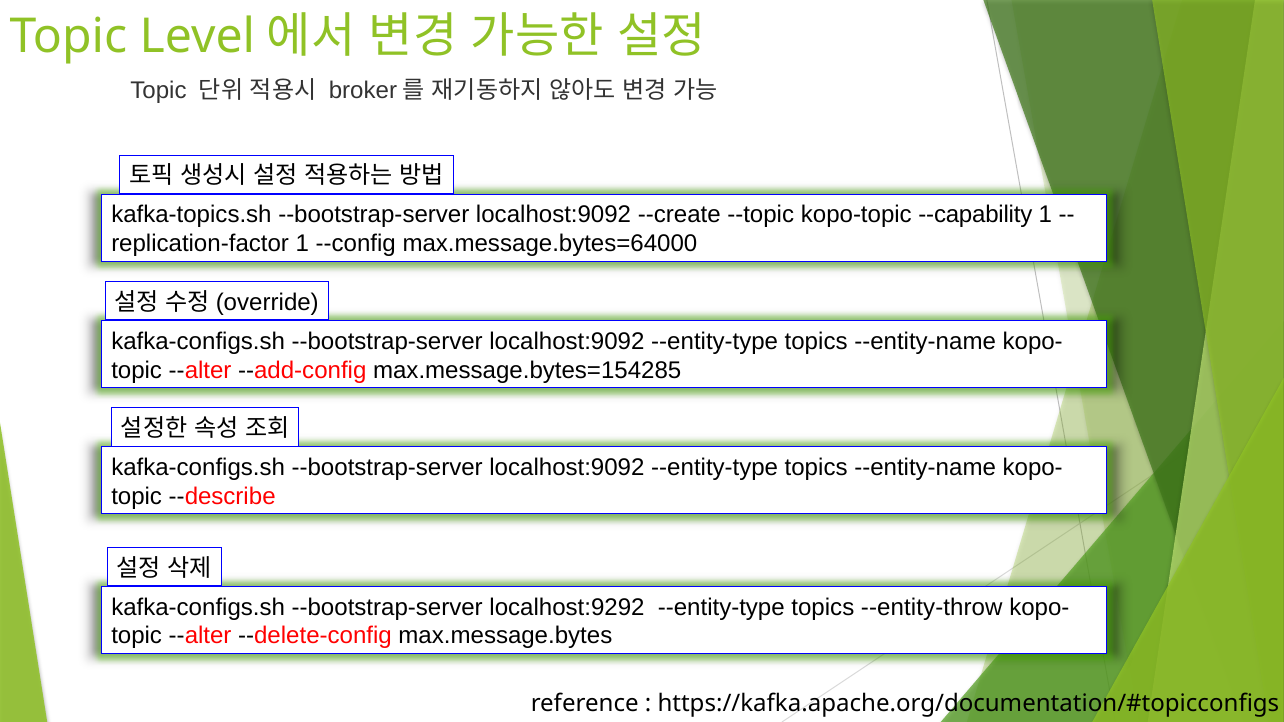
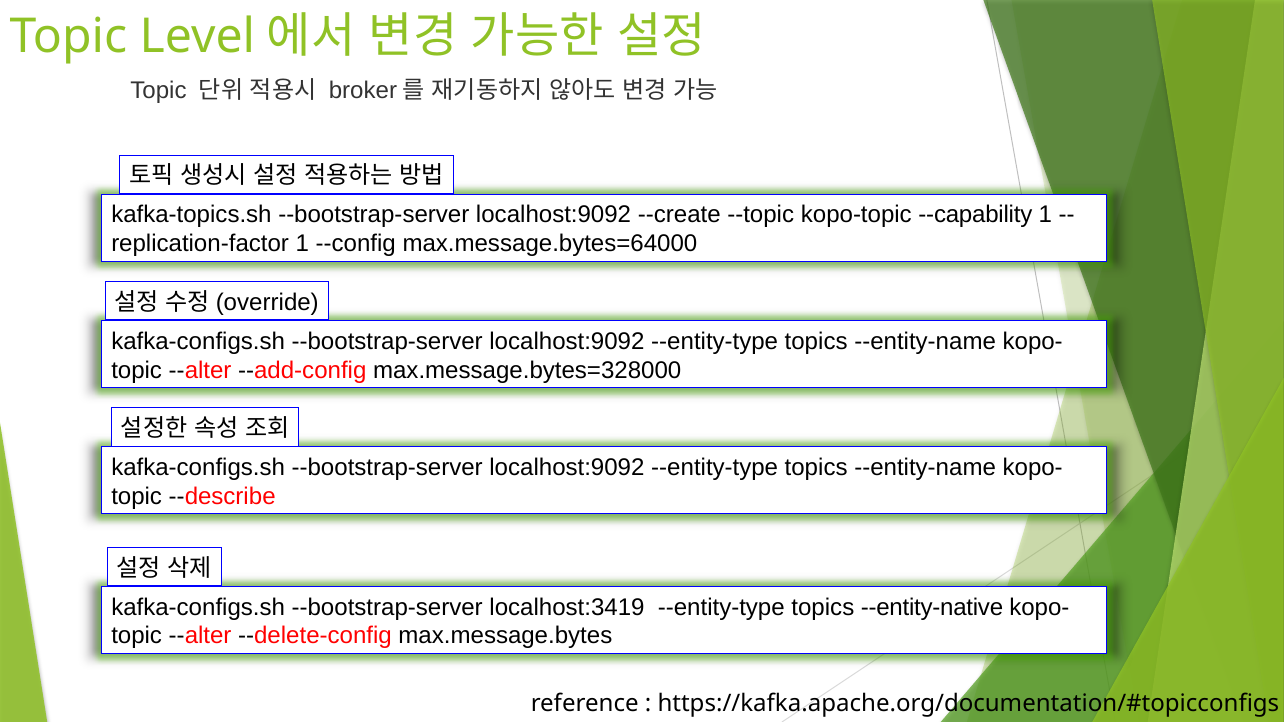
max.message.bytes=154285: max.message.bytes=154285 -> max.message.bytes=328000 (527, 370)
localhost:9292: localhost:9292 -> localhost:3419 (567, 607)
--entity-throw: --entity-throw -> --entity-native (932, 607)
